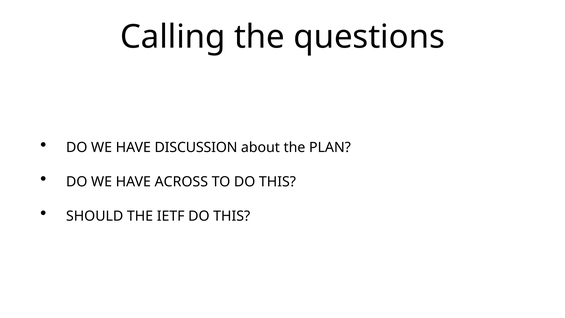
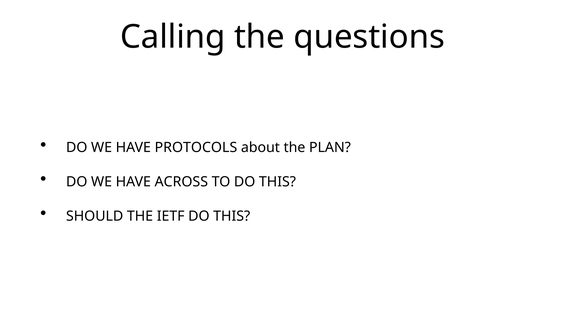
DISCUSSION: DISCUSSION -> PROTOCOLS (196, 147)
